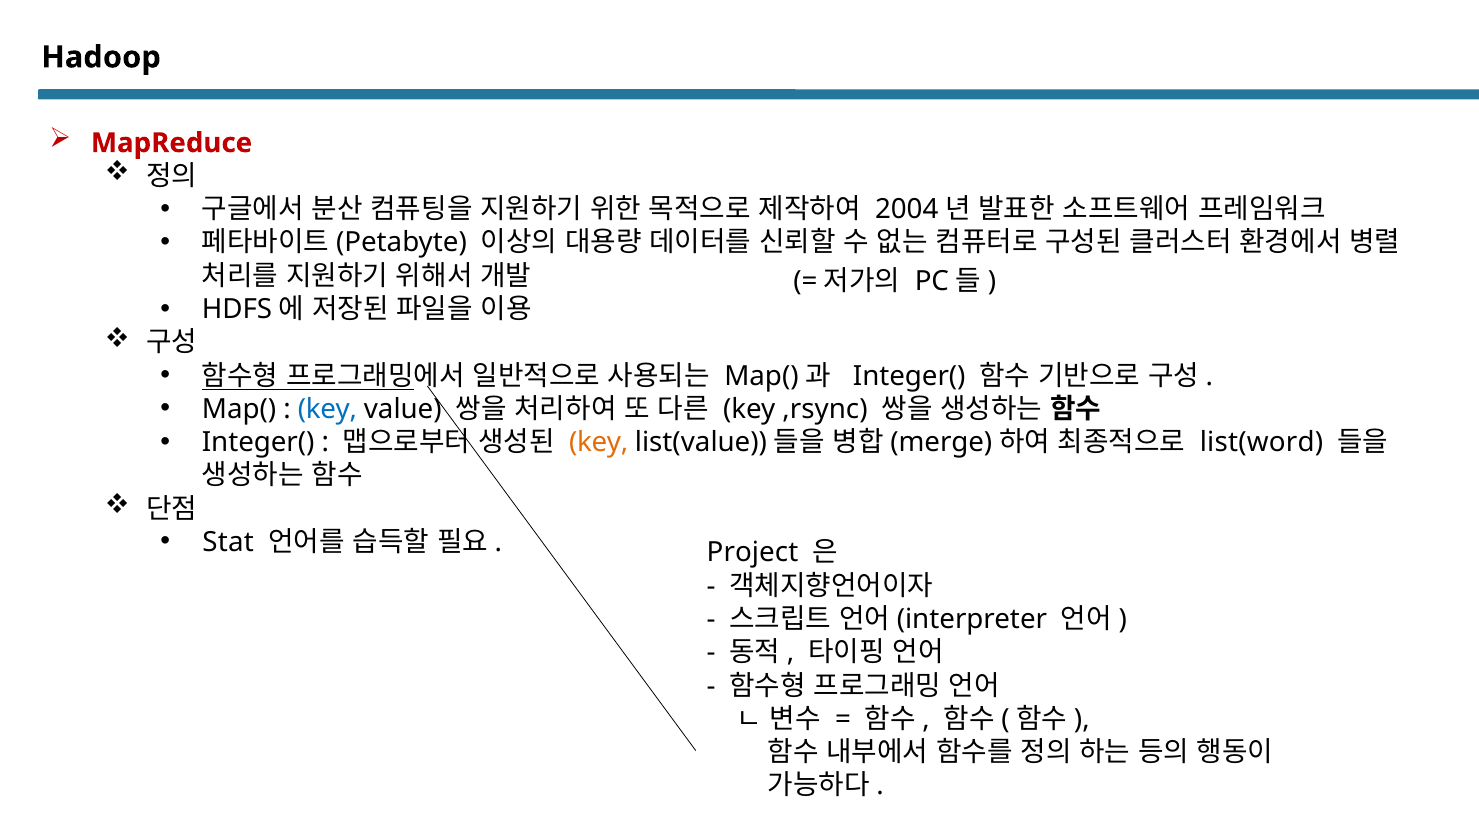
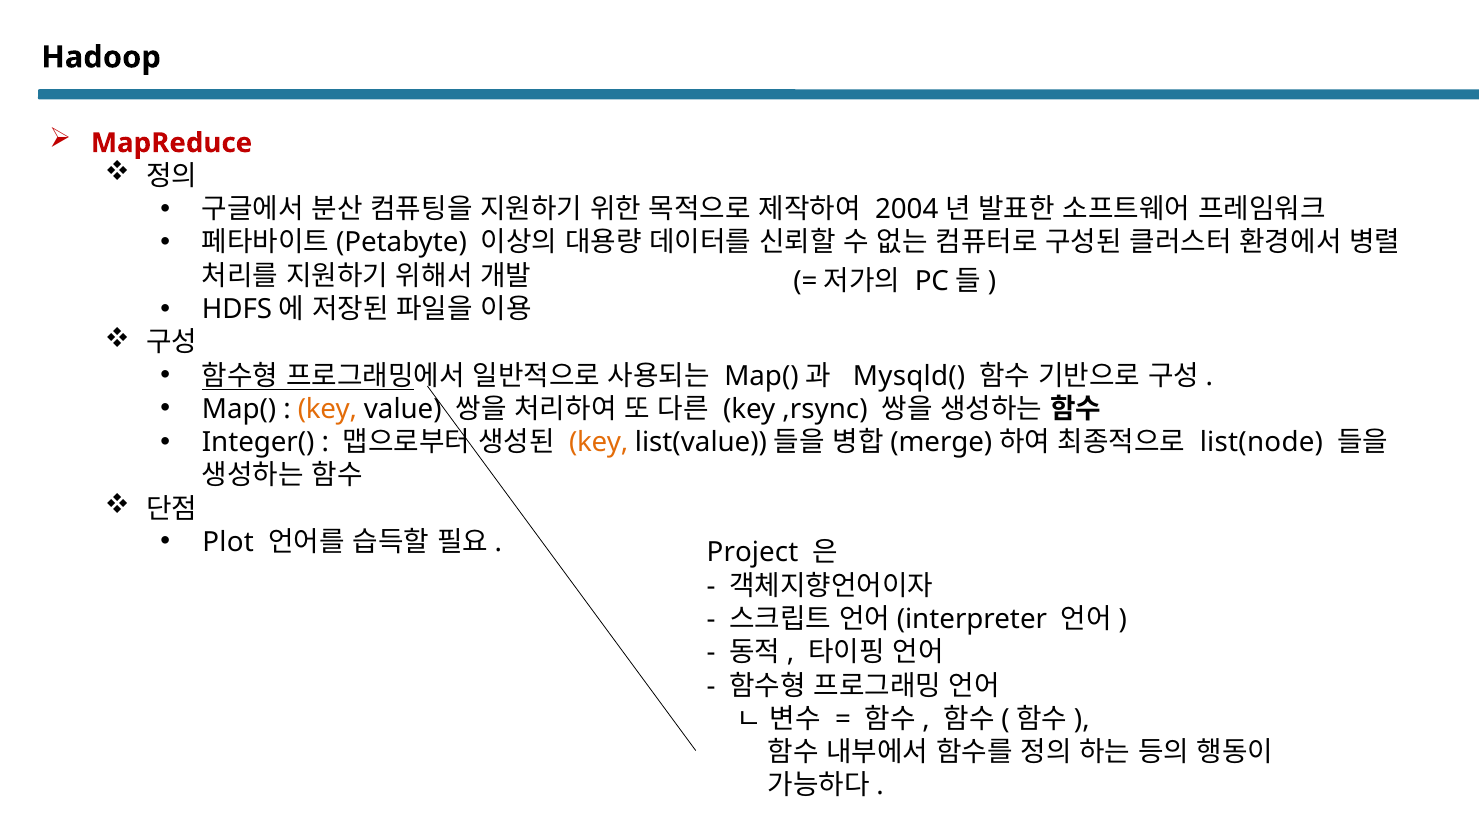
Integer(: Integer( -> Mysqld( (909, 376)
key colour: blue -> orange (327, 409)
list(word: list(word -> list(node (1261, 442)
Stat: Stat -> Plot (228, 542)
